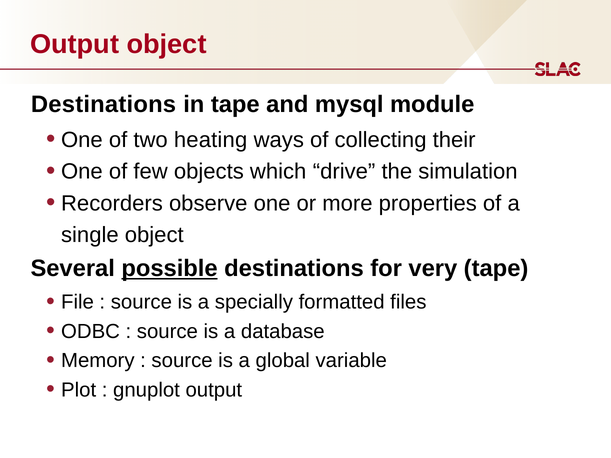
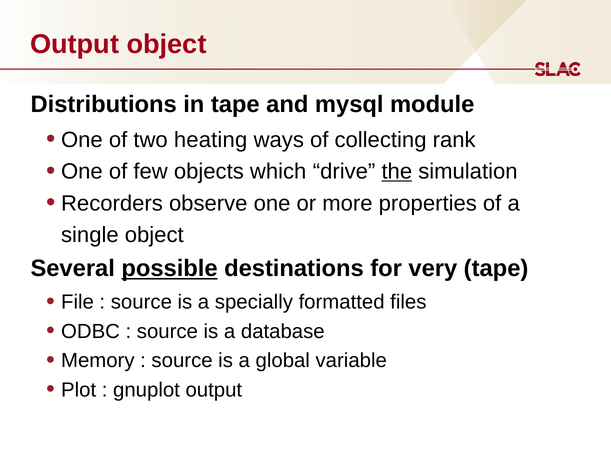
Destinations: Destinations -> Distributions (104, 105)
their: their -> rank (454, 140)
the underline: none -> present (397, 172)
